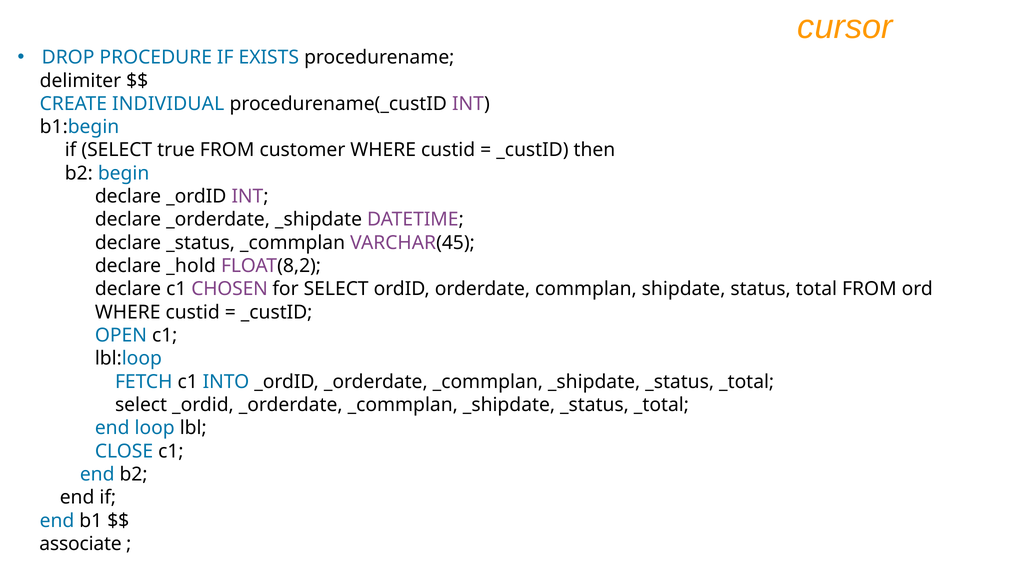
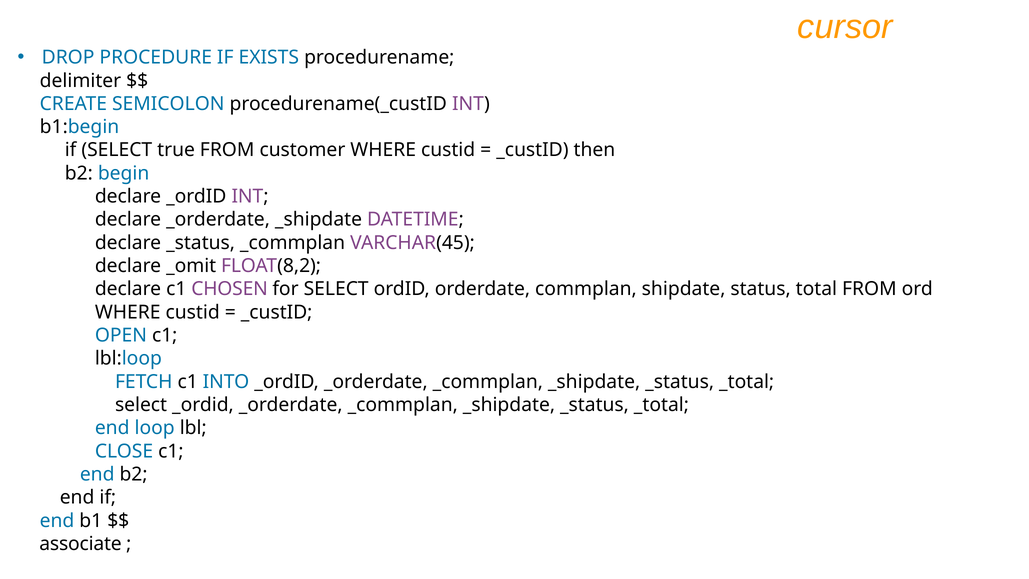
INDIVIDUAL: INDIVIDUAL -> SEMICOLON (168, 104)
_hold: _hold -> _omit (191, 266)
